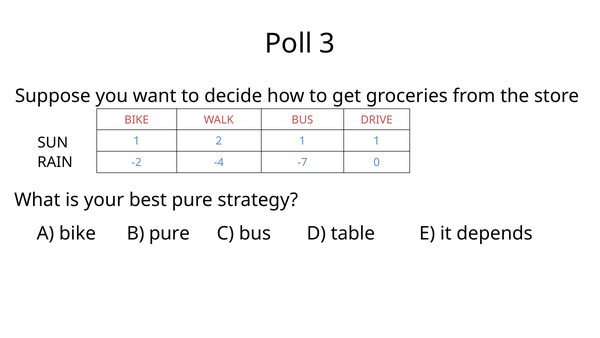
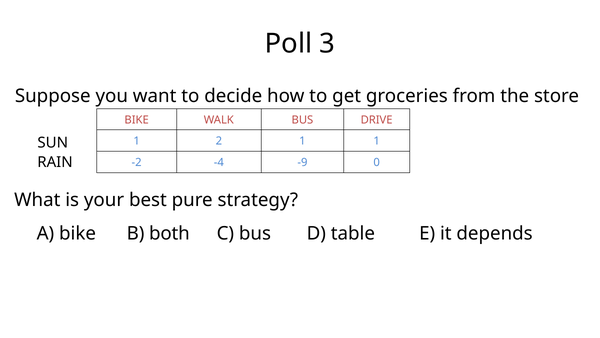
-7: -7 -> -9 (302, 162)
B pure: pure -> both (169, 233)
